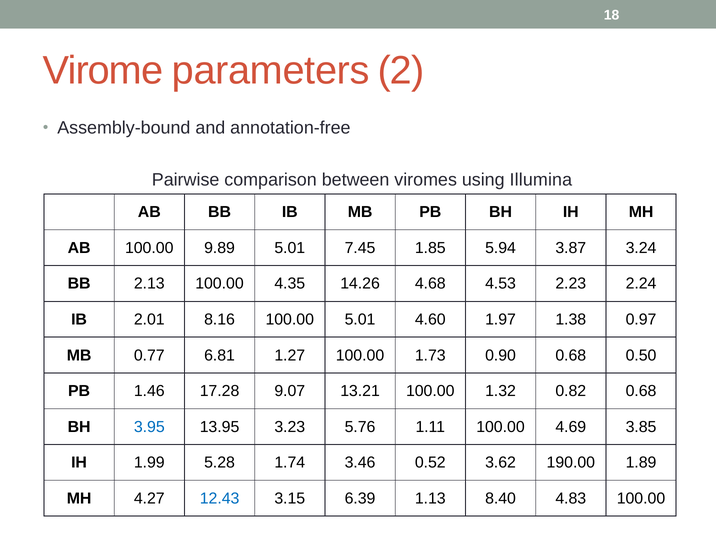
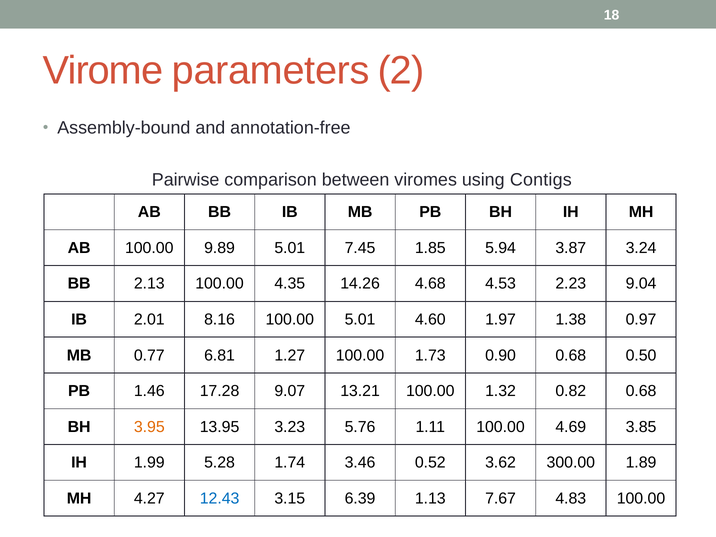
Illumina: Illumina -> Contigs (541, 180)
2.24: 2.24 -> 9.04 (641, 284)
3.95 colour: blue -> orange (149, 427)
190.00: 190.00 -> 300.00 (571, 463)
8.40: 8.40 -> 7.67 (501, 498)
